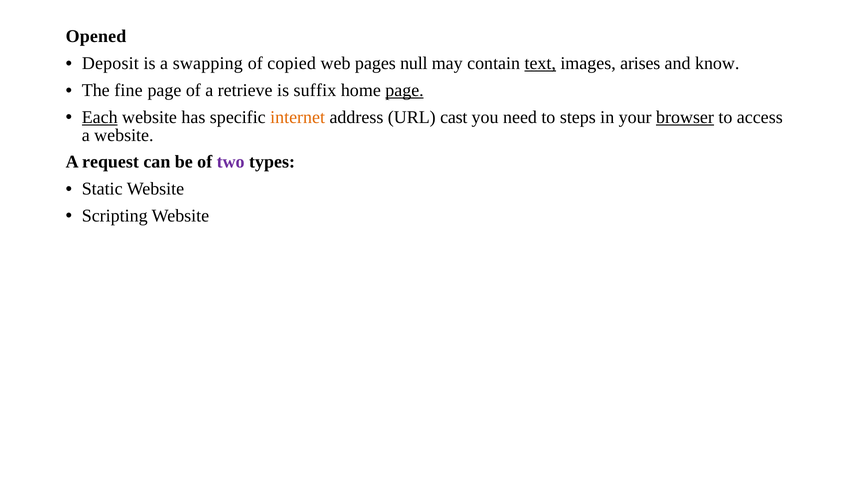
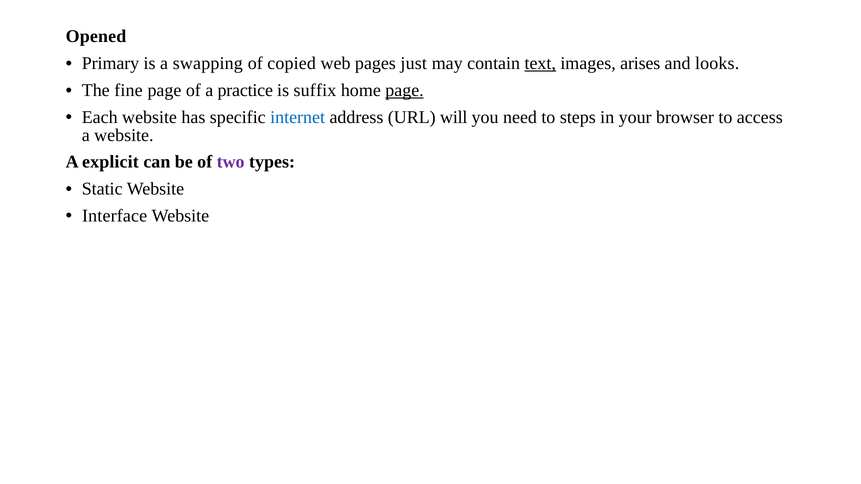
Deposit: Deposit -> Primary (110, 63)
null: null -> just (414, 63)
know: know -> looks (717, 63)
retrieve: retrieve -> practice (245, 90)
Each underline: present -> none (100, 117)
internet colour: orange -> blue (298, 117)
cast: cast -> will (454, 117)
browser underline: present -> none (685, 117)
request: request -> explicit (110, 162)
Scripting: Scripting -> Interface (115, 216)
